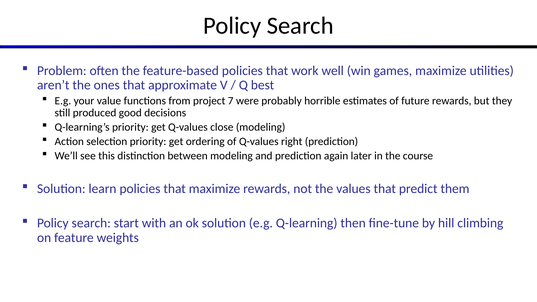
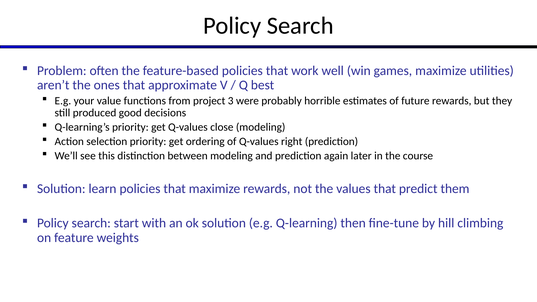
7: 7 -> 3 (231, 101)
